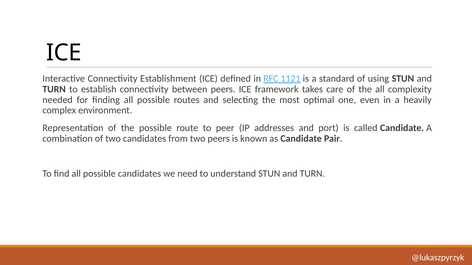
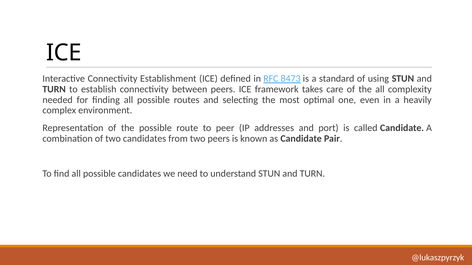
1121: 1121 -> 8473 (291, 79)
